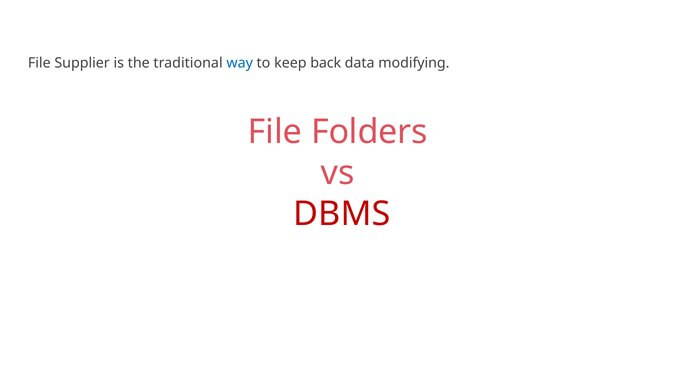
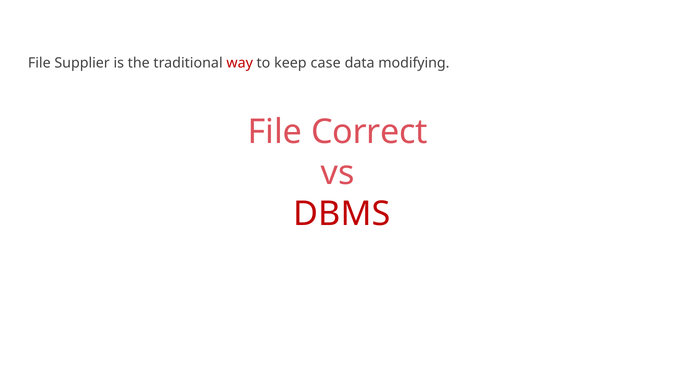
way colour: blue -> red (240, 63)
back: back -> case (326, 63)
Folders: Folders -> Correct (369, 132)
